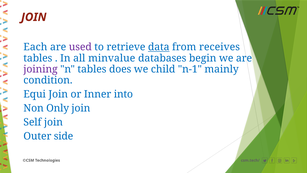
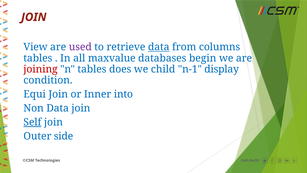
Each: Each -> View (35, 47)
receives: receives -> columns (220, 47)
minvalue: minvalue -> maxvalue (112, 58)
joining colour: purple -> red (41, 69)
mainly: mainly -> display (222, 69)
Non Only: Only -> Data (58, 108)
Self underline: none -> present (32, 122)
